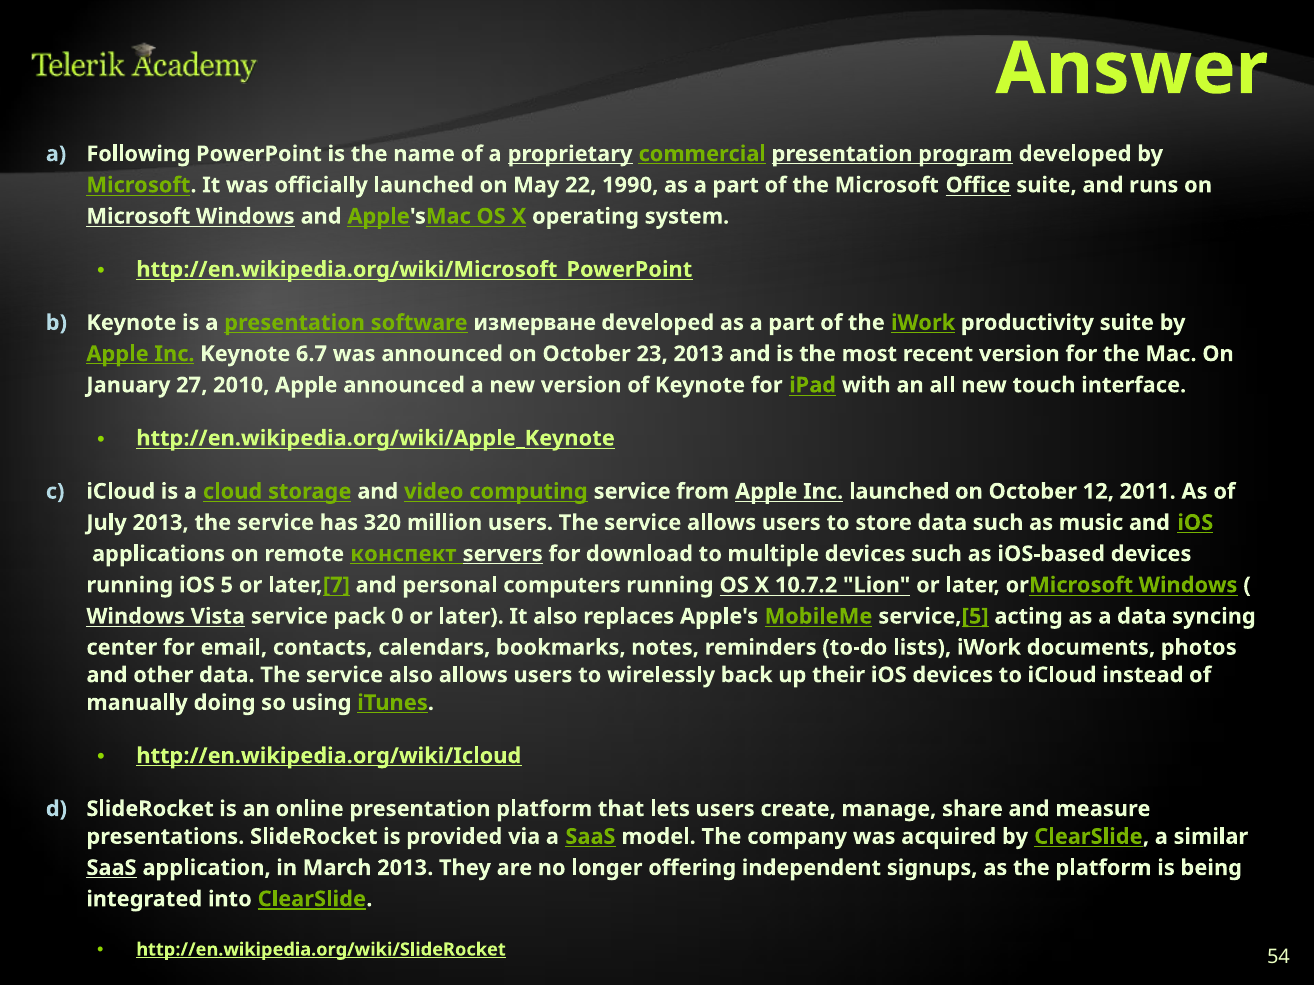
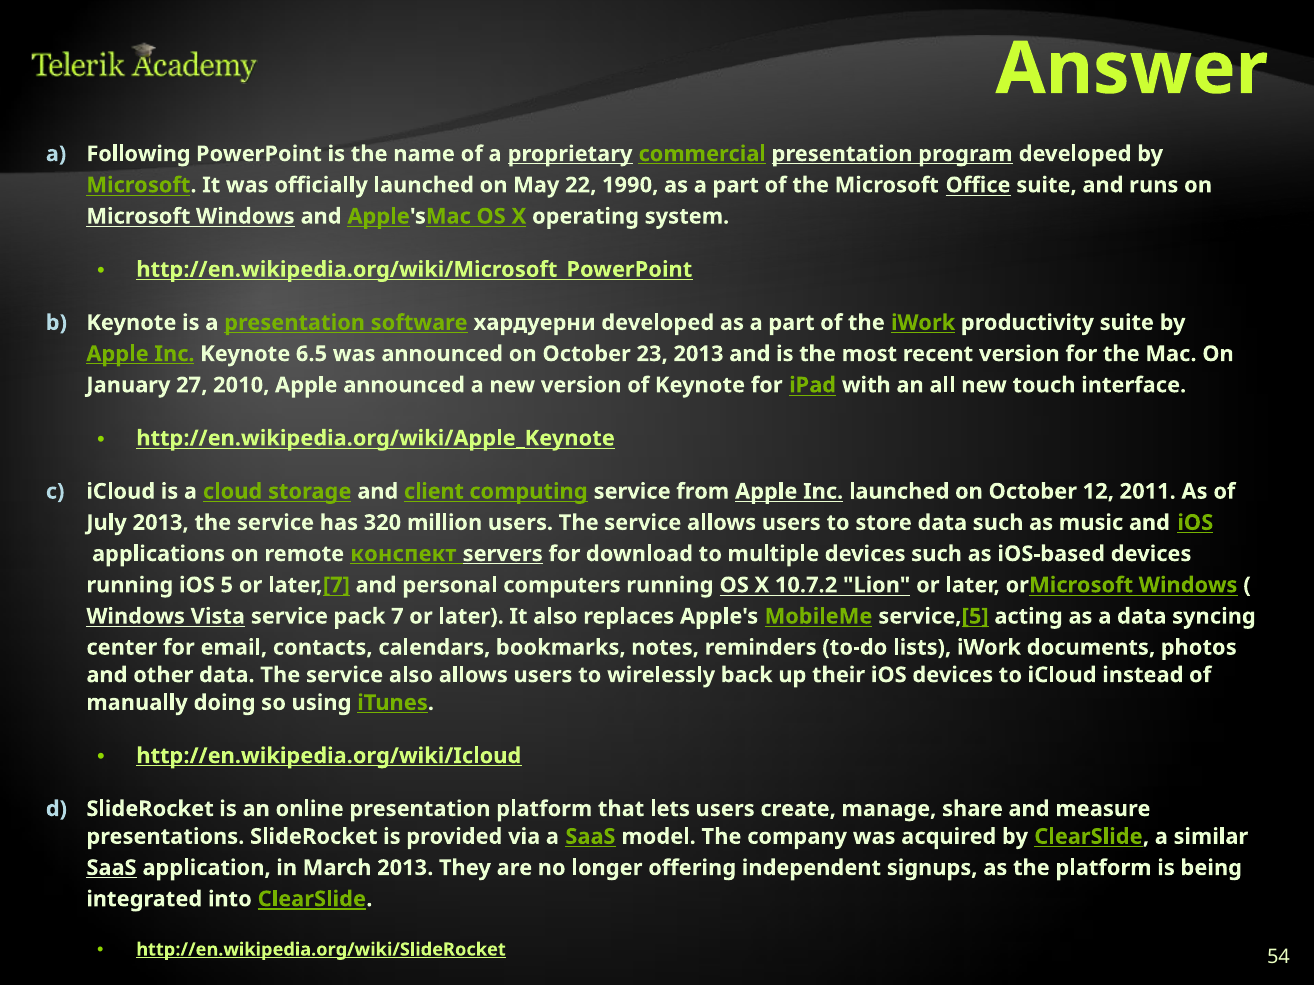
измерване: измерване -> хардуерни (535, 323)
6.7: 6.7 -> 6.5 (311, 354)
video: video -> client (434, 492)
0: 0 -> 7 (397, 617)
